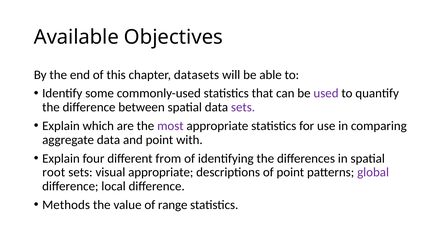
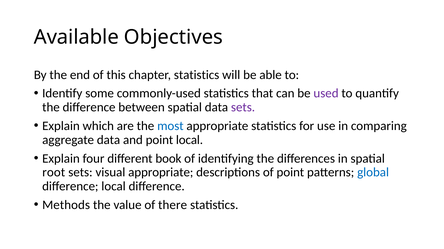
chapter datasets: datasets -> statistics (197, 75)
most colour: purple -> blue (170, 126)
point with: with -> local (189, 140)
from: from -> book (168, 159)
global colour: purple -> blue (373, 173)
range: range -> there (173, 205)
